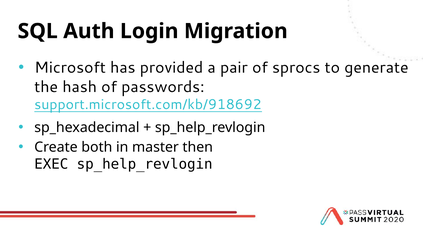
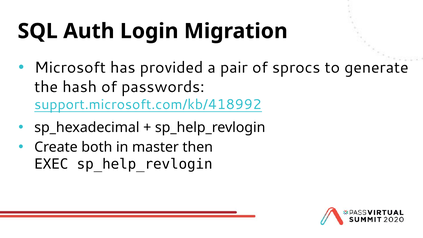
support.microsoft.com/kb/918692: support.microsoft.com/kb/918692 -> support.microsoft.com/kb/418992 (148, 105)
